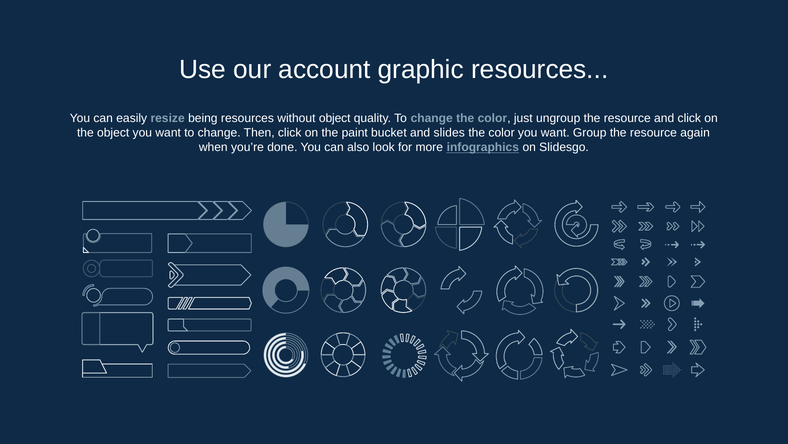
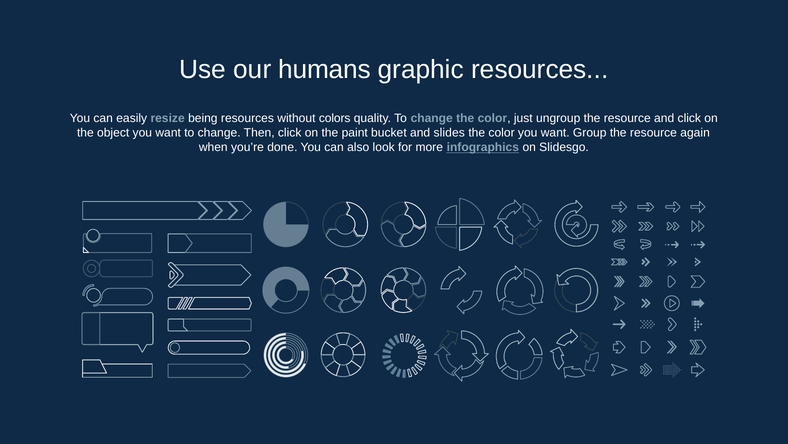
account: account -> humans (325, 70)
without object: object -> colors (335, 118)
